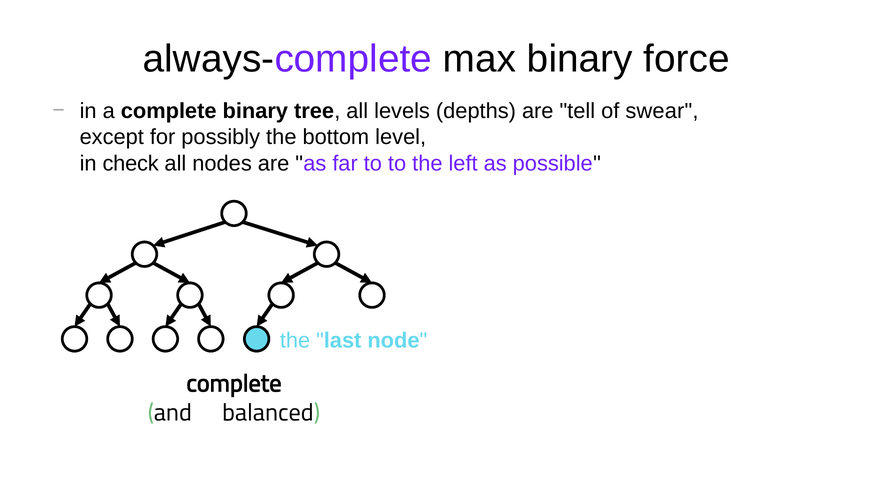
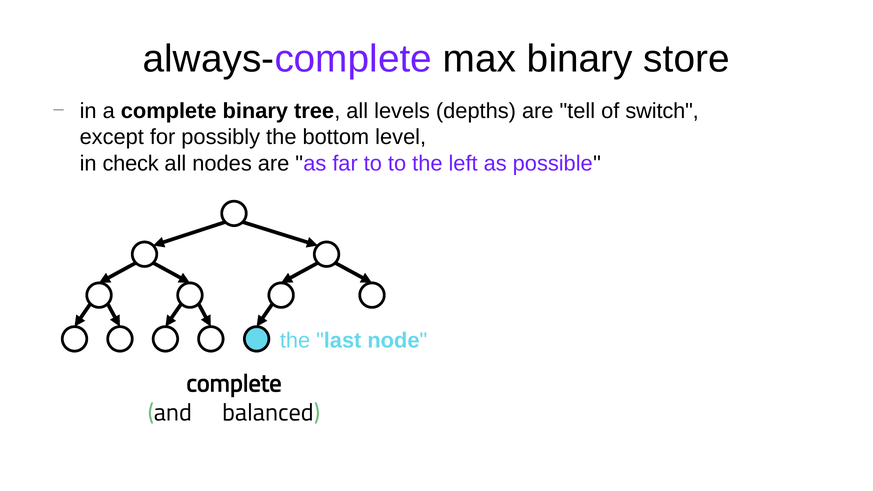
force: force -> store (687, 59)
swear: swear -> switch (662, 111)
